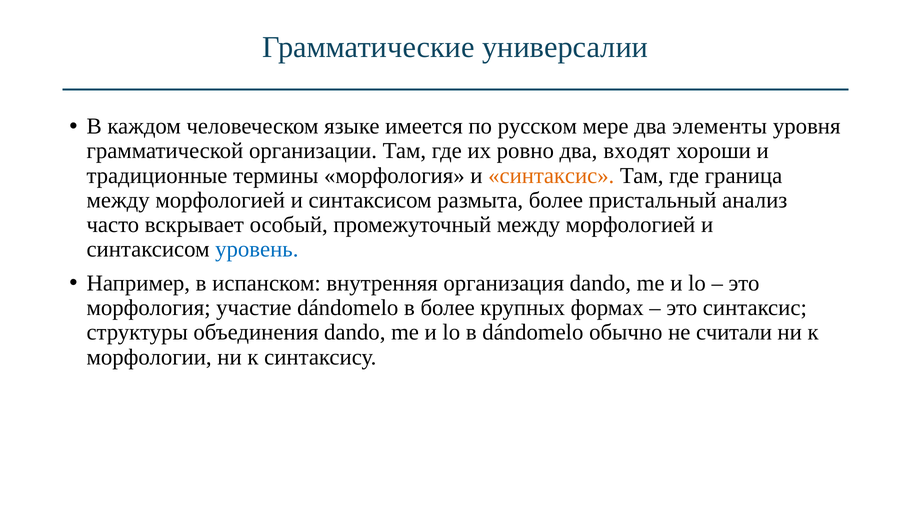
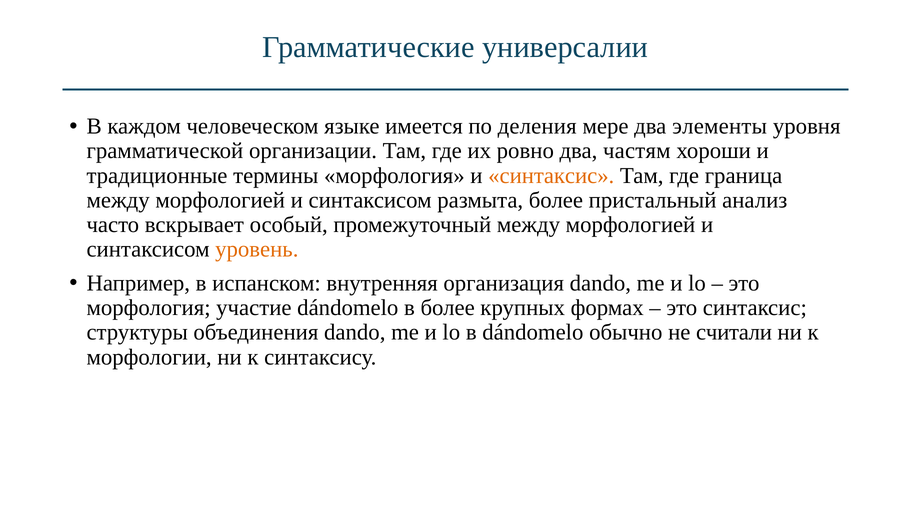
русском: русском -> деления (537, 127)
входят: входят -> частям (637, 151)
уровень colour: blue -> orange (257, 249)
